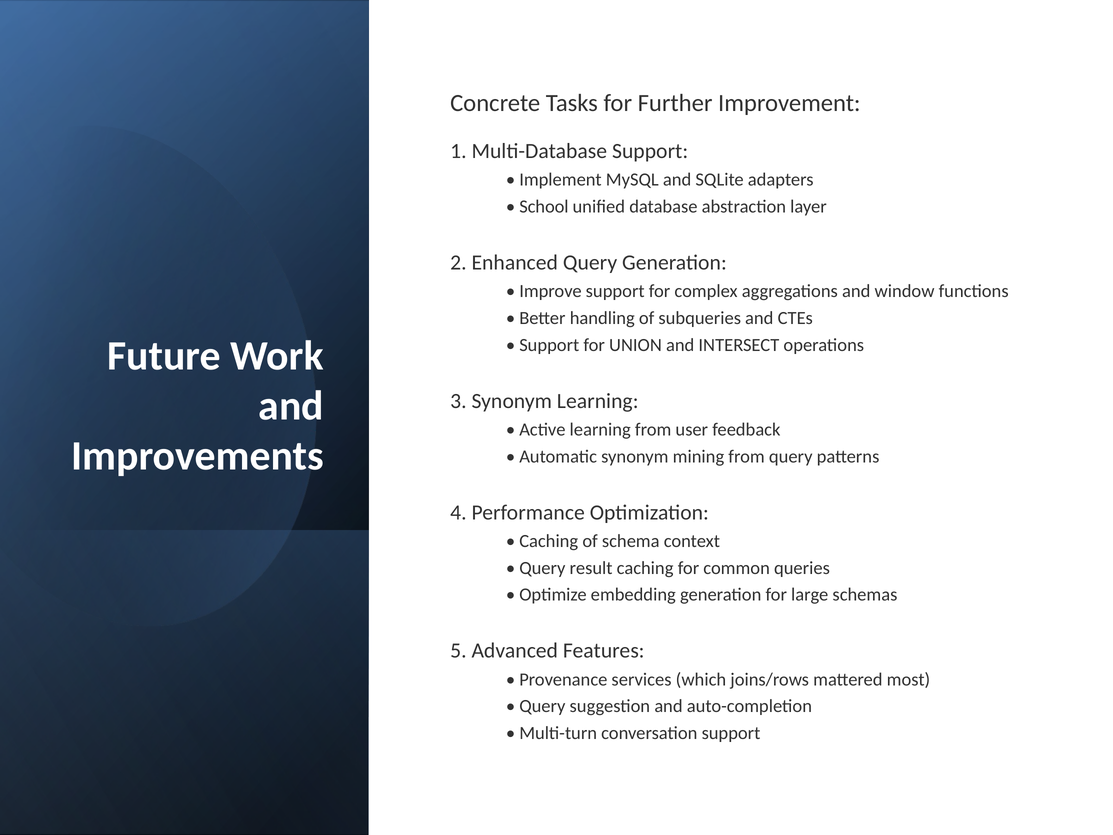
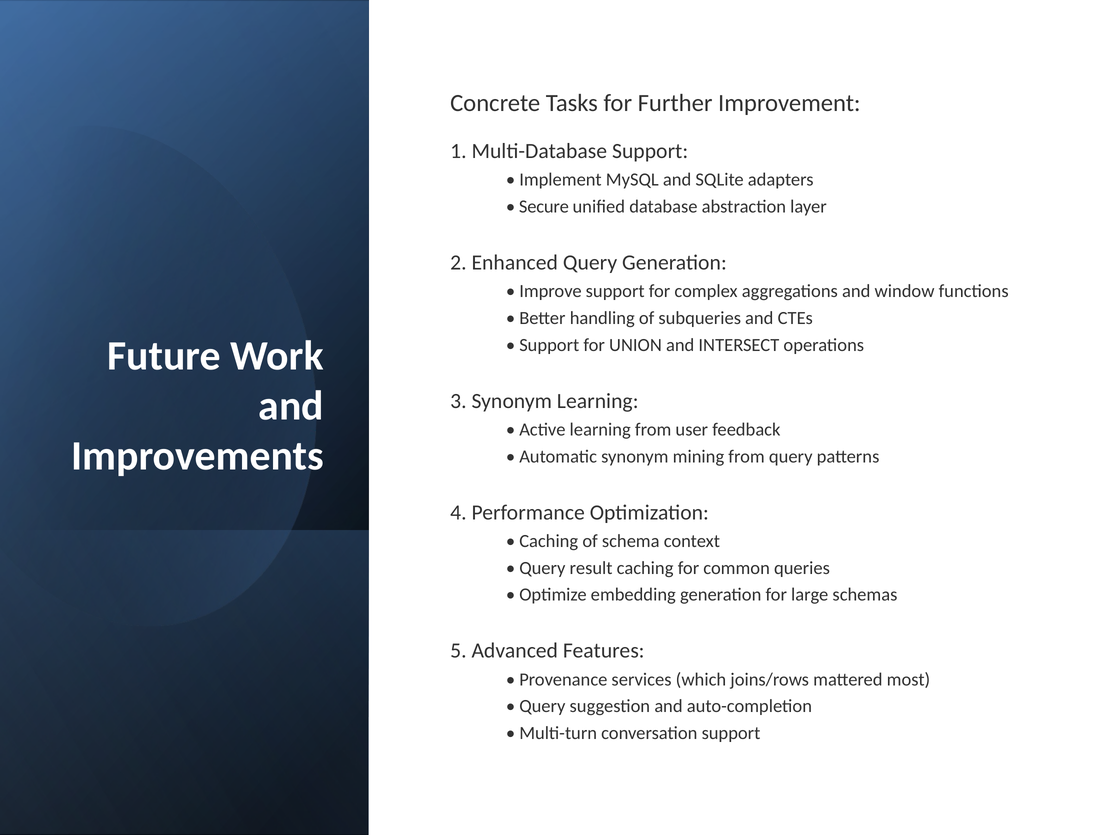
School: School -> Secure (544, 207)
